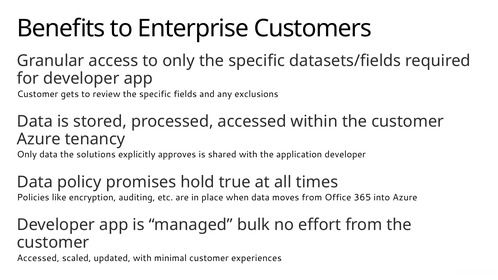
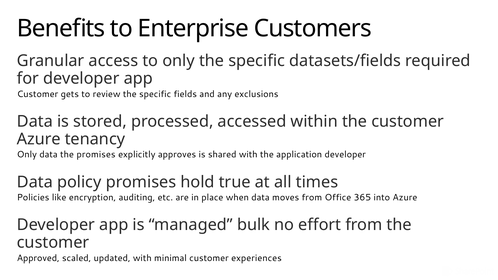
the solutions: solutions -> promises (96, 155)
Accessed: Accessed -> Approved (38, 258)
